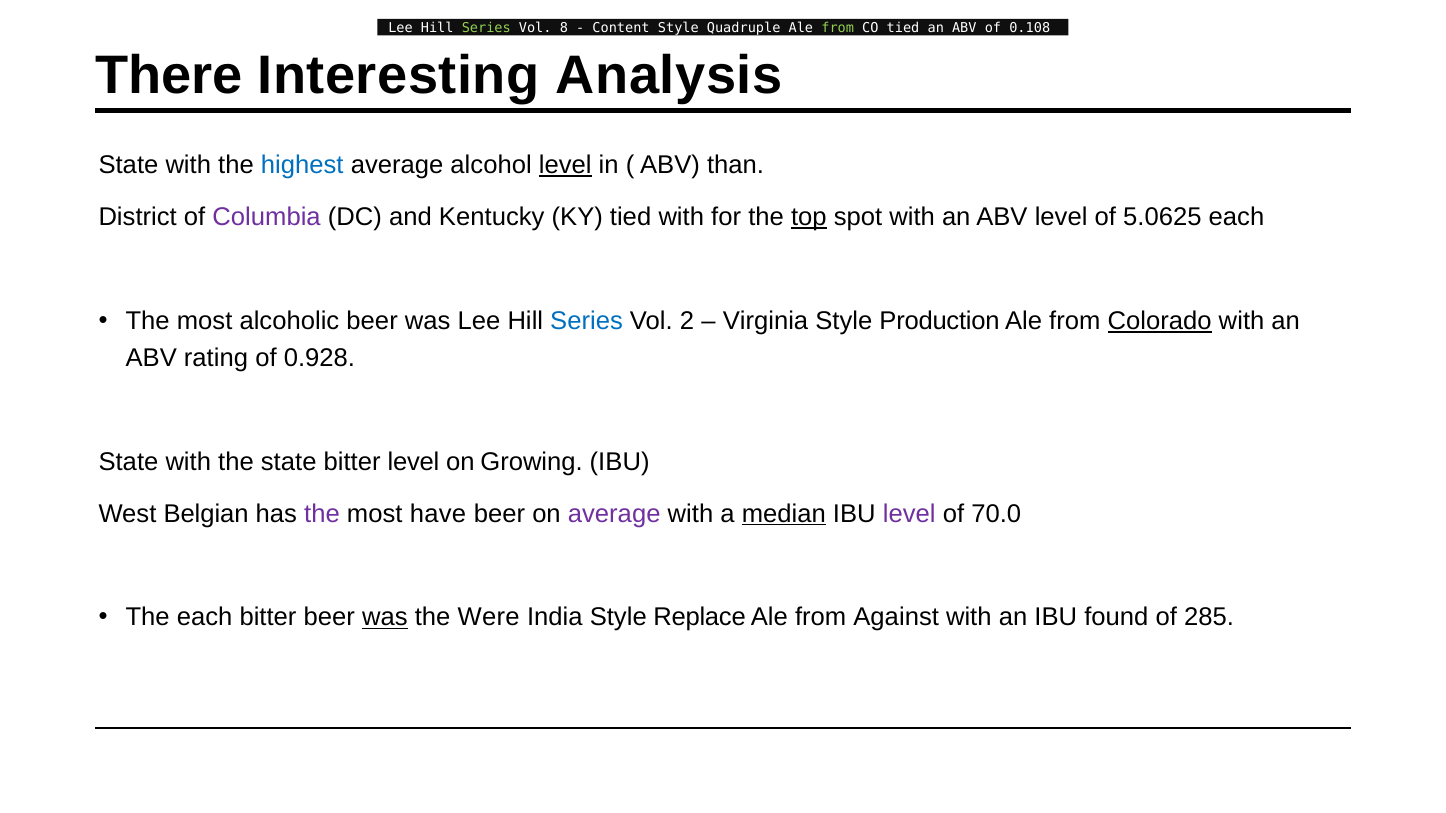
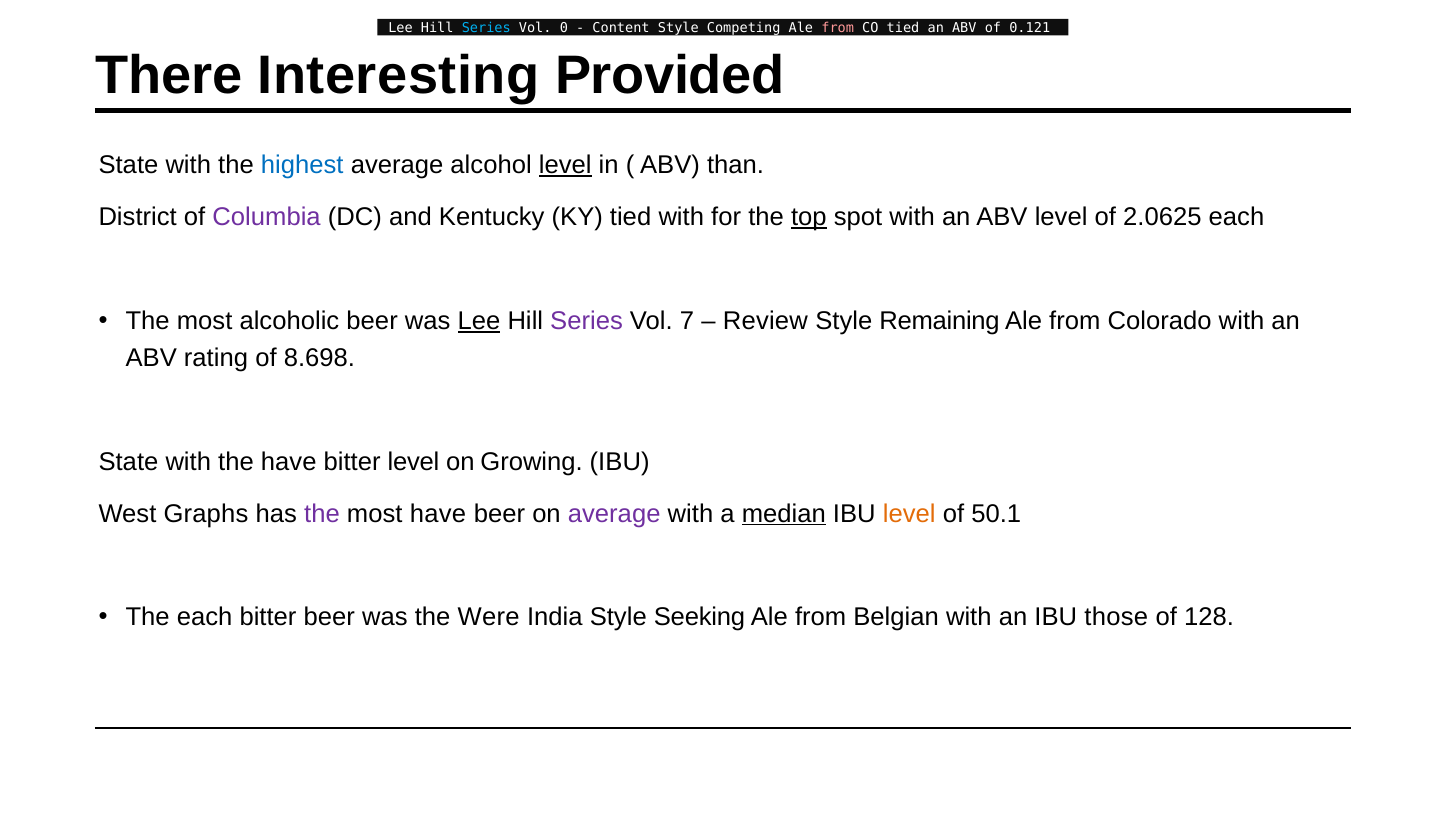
Series colour: light green -> light blue (486, 28)
8: 8 -> 0 (564, 28)
Quadruple: Quadruple -> Competing (744, 28)
from colour: light green -> pink (838, 28)
0.108: 0.108 -> 0.121 (1030, 28)
Analysis: Analysis -> Provided (670, 75)
5.0625: 5.0625 -> 2.0625 (1162, 217)
Lee underline: none -> present (479, 321)
Series colour: blue -> purple (587, 321)
2: 2 -> 7 (687, 321)
Virginia: Virginia -> Review (765, 321)
Production: Production -> Remaining (939, 321)
Colorado underline: present -> none (1160, 321)
0.928: 0.928 -> 8.698 (319, 358)
the state: state -> have (289, 462)
Belgian: Belgian -> Graphs (206, 514)
level colour: purple -> orange (909, 514)
70.0: 70.0 -> 50.1 (996, 514)
was underline: present -> none (385, 618)
Replace: Replace -> Seeking (700, 618)
Against: Against -> Belgian (896, 618)
found: found -> those (1116, 618)
285: 285 -> 128 (1209, 618)
